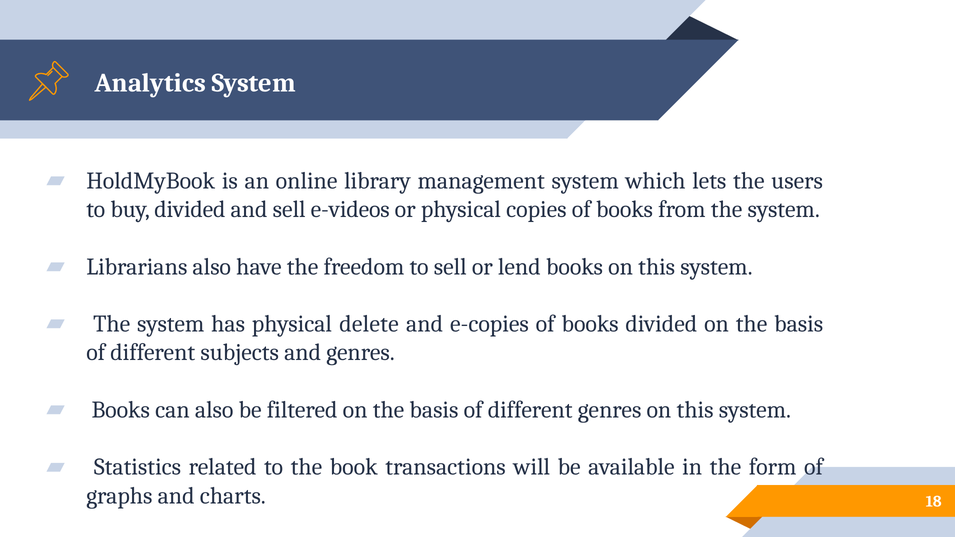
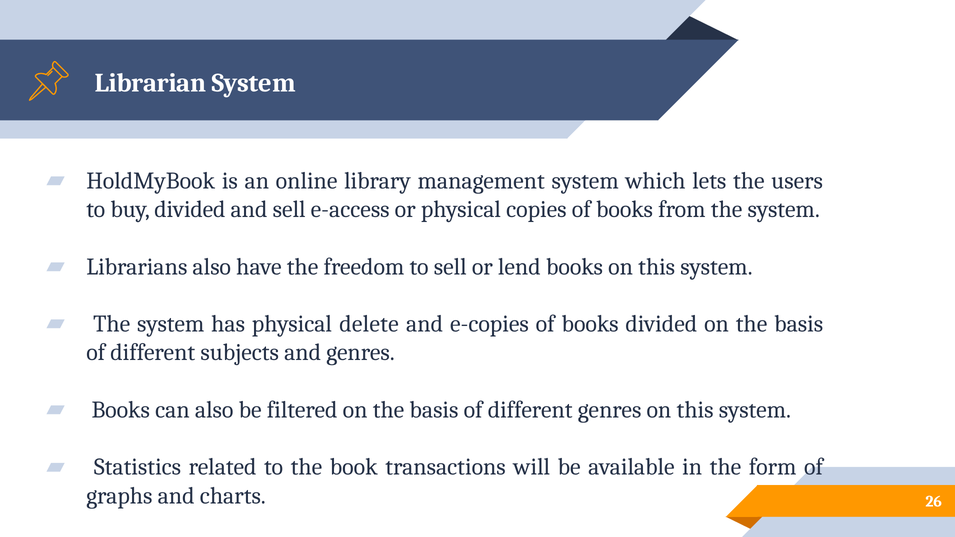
Analytics: Analytics -> Librarian (150, 83)
e-videos: e-videos -> e-access (350, 209)
18: 18 -> 26 (934, 502)
